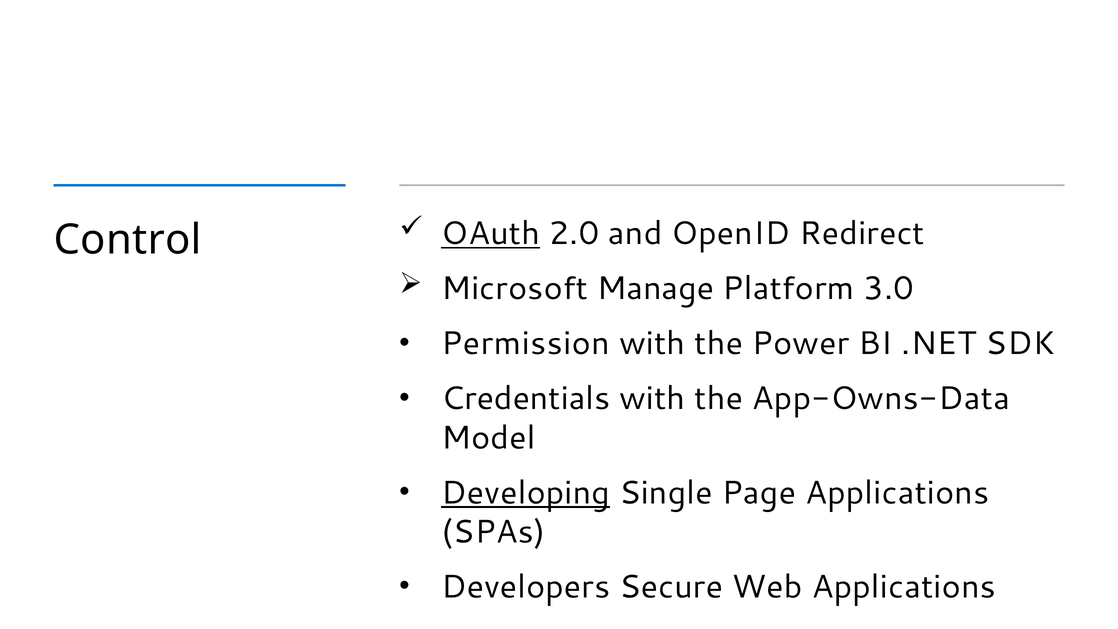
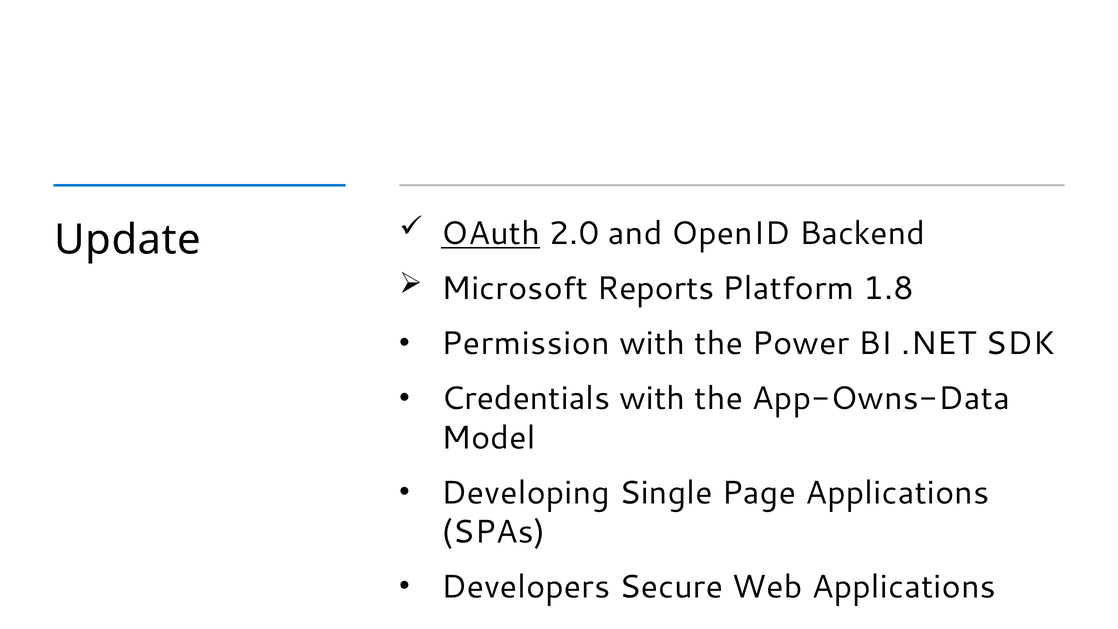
Control: Control -> Update (128, 240)
Redirect: Redirect -> Backend (862, 234)
Manage: Manage -> Reports (655, 289)
3.0: 3.0 -> 1.8 (889, 289)
Developing underline: present -> none (526, 493)
